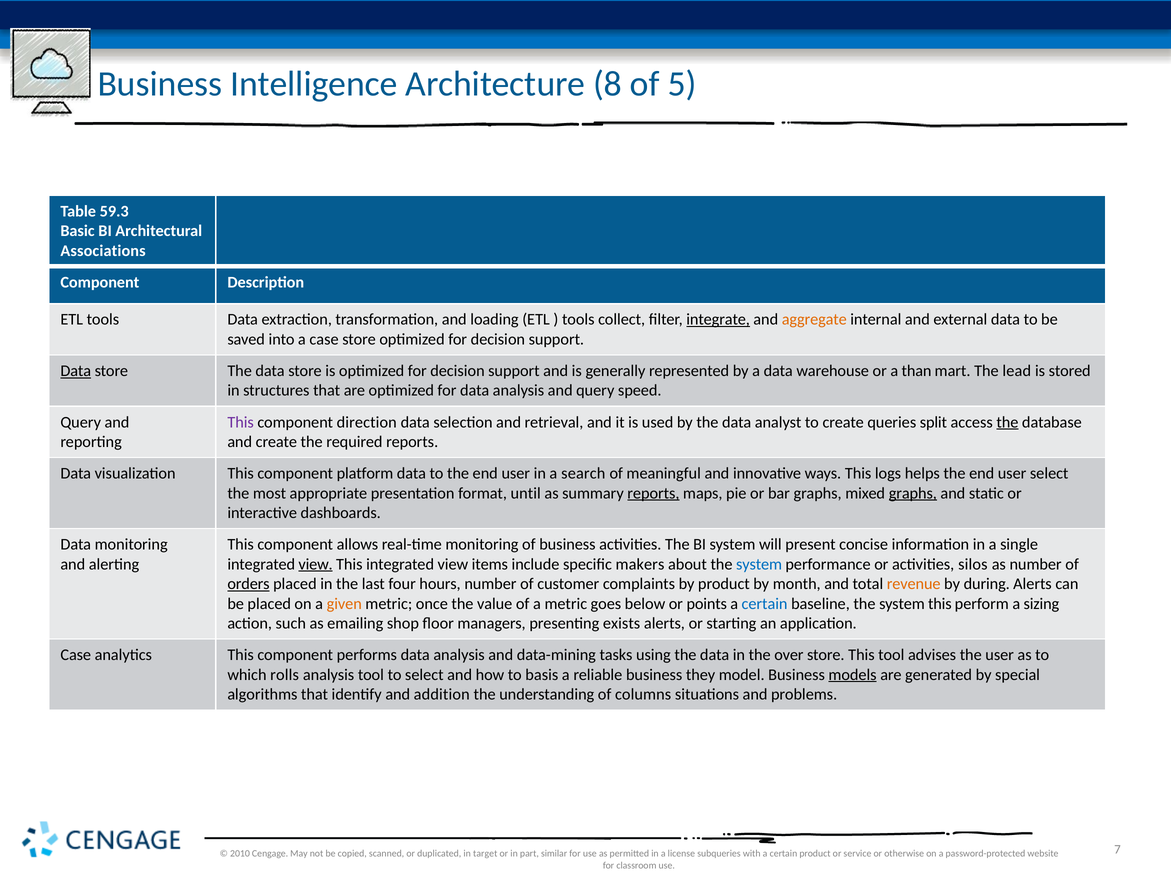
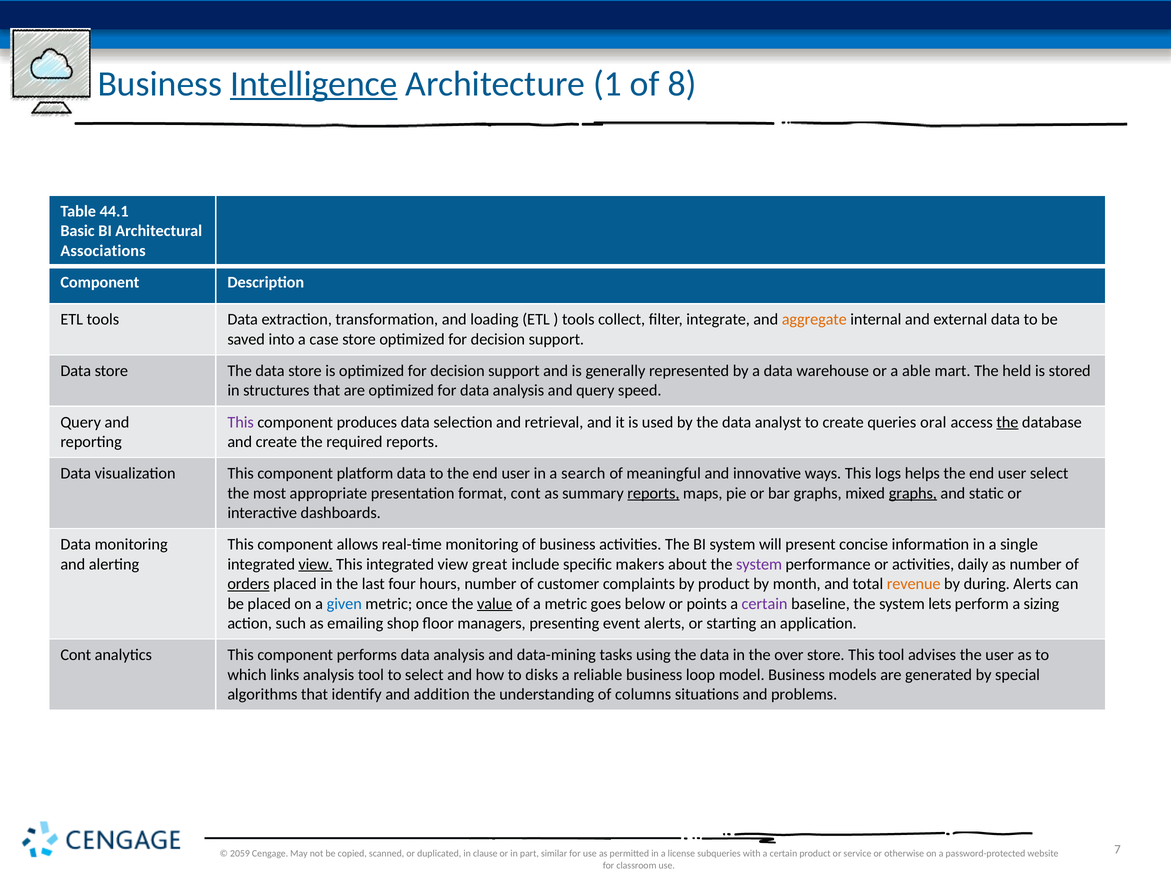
Intelligence underline: none -> present (314, 84)
8: 8 -> 1 (607, 84)
5: 5 -> 8 (682, 84)
59.3: 59.3 -> 44.1 (114, 211)
integrate underline: present -> none (718, 319)
Data underline: present -> none (76, 371)
than: than -> able (916, 371)
lead: lead -> held (1017, 371)
direction: direction -> produces (367, 422)
split: split -> oral (933, 422)
format until: until -> cont (526, 493)
items: items -> great (490, 564)
system colour: blue -> purple (759, 564)
silos: silos -> daily (973, 564)
given colour: orange -> blue (344, 603)
value underline: none -> present (495, 603)
certain colour: blue -> purple (765, 603)
system this: this -> lets (940, 603)
exists: exists -> event (622, 623)
Case: Case -> Cont (76, 654)
rolls: rolls -> links (285, 674)
basis: basis -> disks (542, 674)
they: they -> loop (701, 674)
models underline: present -> none (853, 674)
2010: 2010 -> 2059 (240, 853)
target: target -> clause (485, 853)
